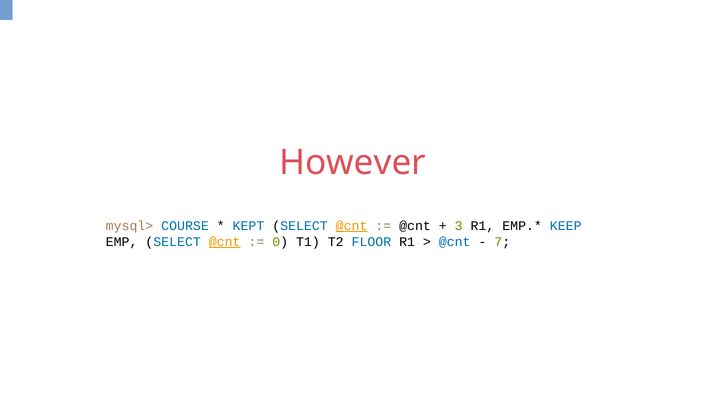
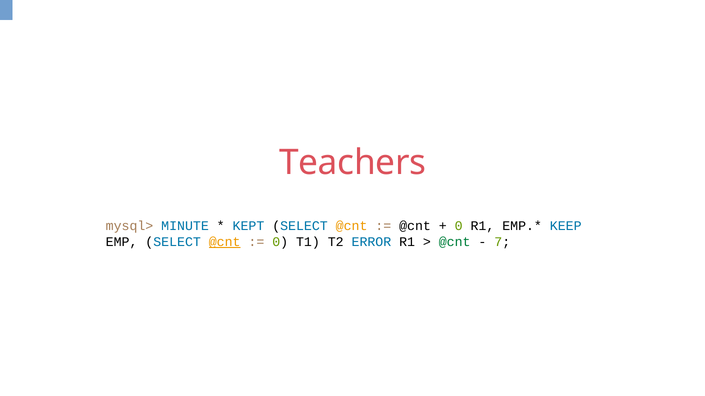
However: However -> Teachers (353, 163)
COURSE: COURSE -> MINUTE (185, 226)
@cnt underline: present -> none (352, 226)
3: 3 -> 0 (459, 226)
FLOOR: FLOOR -> ERROR (371, 242)
@cnt colour: blue -> green (455, 242)
